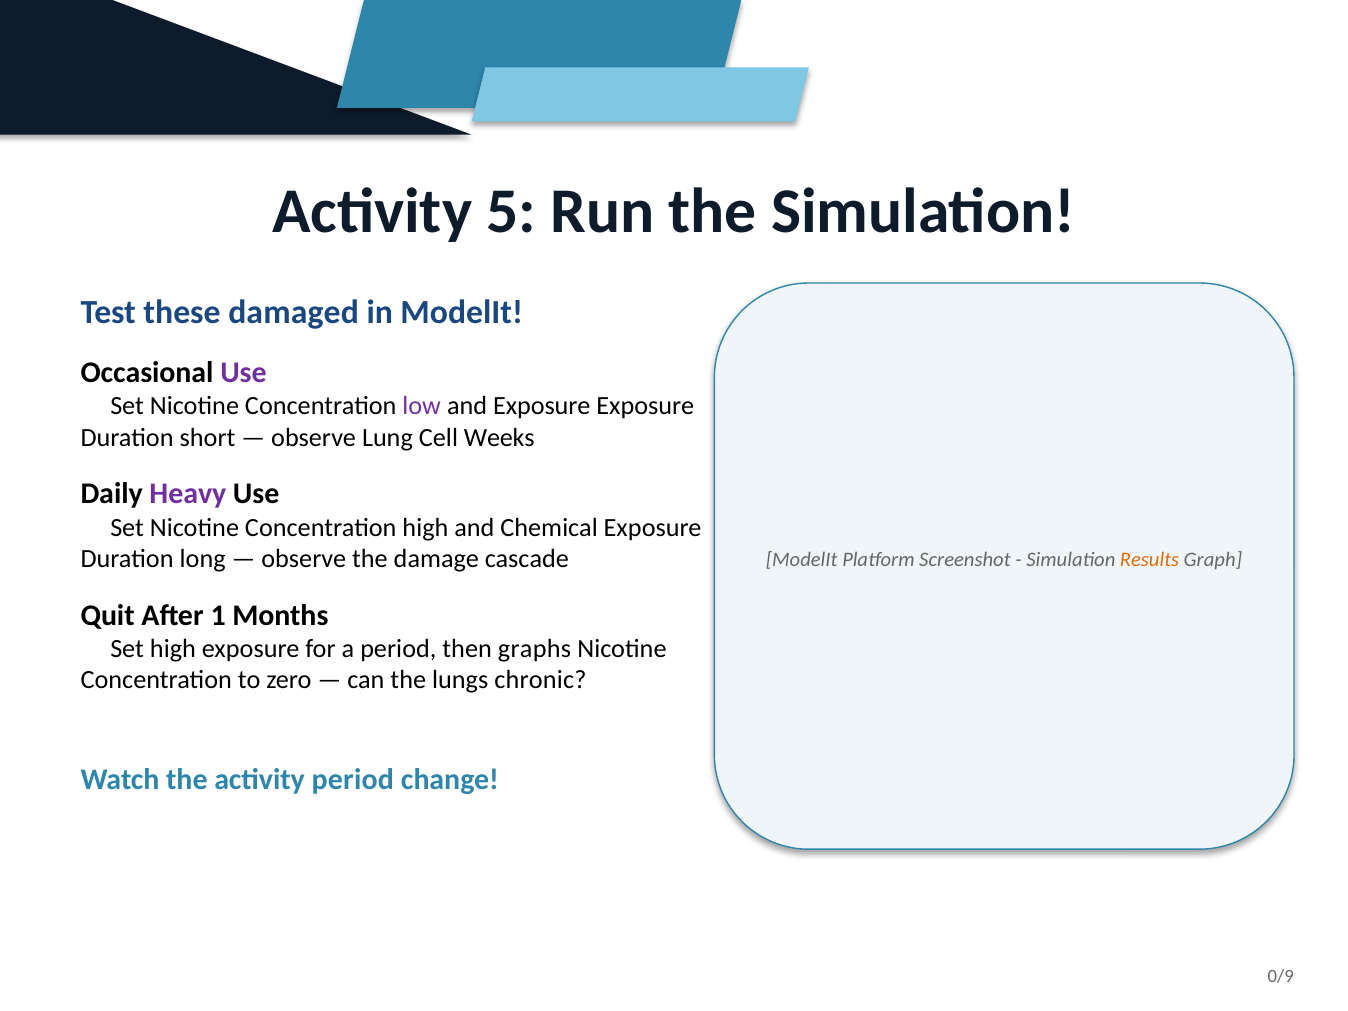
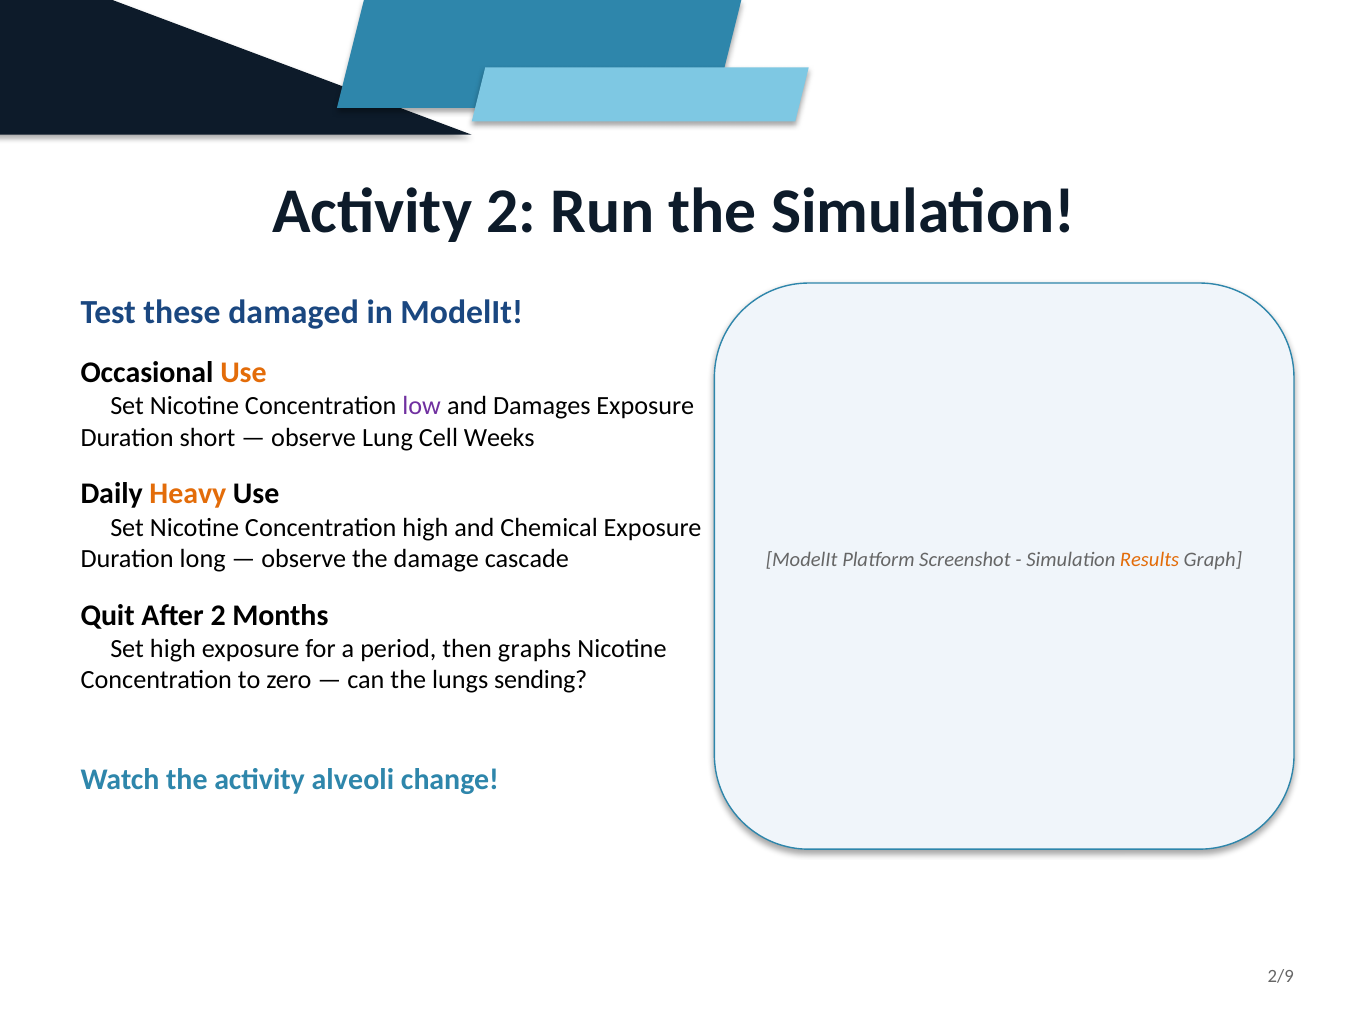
Activity 5: 5 -> 2 (511, 211)
Use colour: purple -> orange (243, 373)
and Exposure: Exposure -> Damages (542, 406)
Heavy colour: purple -> orange (188, 494)
After 1: 1 -> 2 (218, 615)
chronic: chronic -> sending (541, 680)
activity period: period -> alveoli (353, 780)
0/9: 0/9 -> 2/9 (1281, 976)
